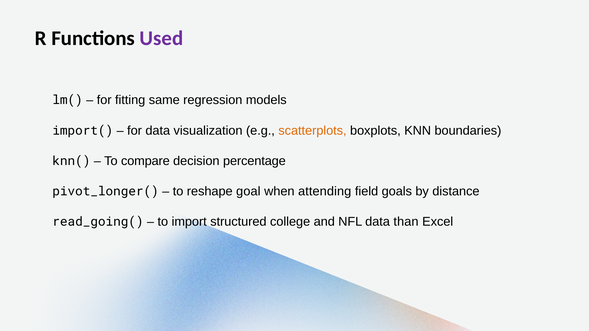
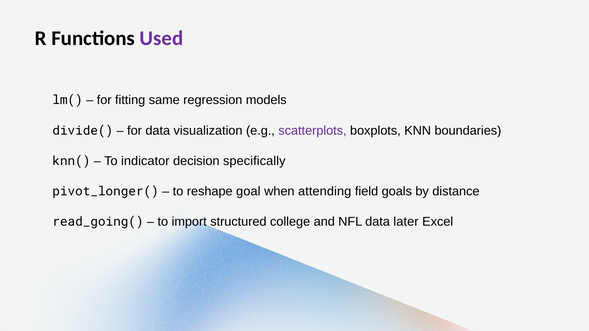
import(: import( -> divide( (83, 131)
scatterplots colour: orange -> purple (312, 131)
compare: compare -> indicator (145, 161)
percentage: percentage -> specifically (254, 161)
than: than -> later (406, 222)
